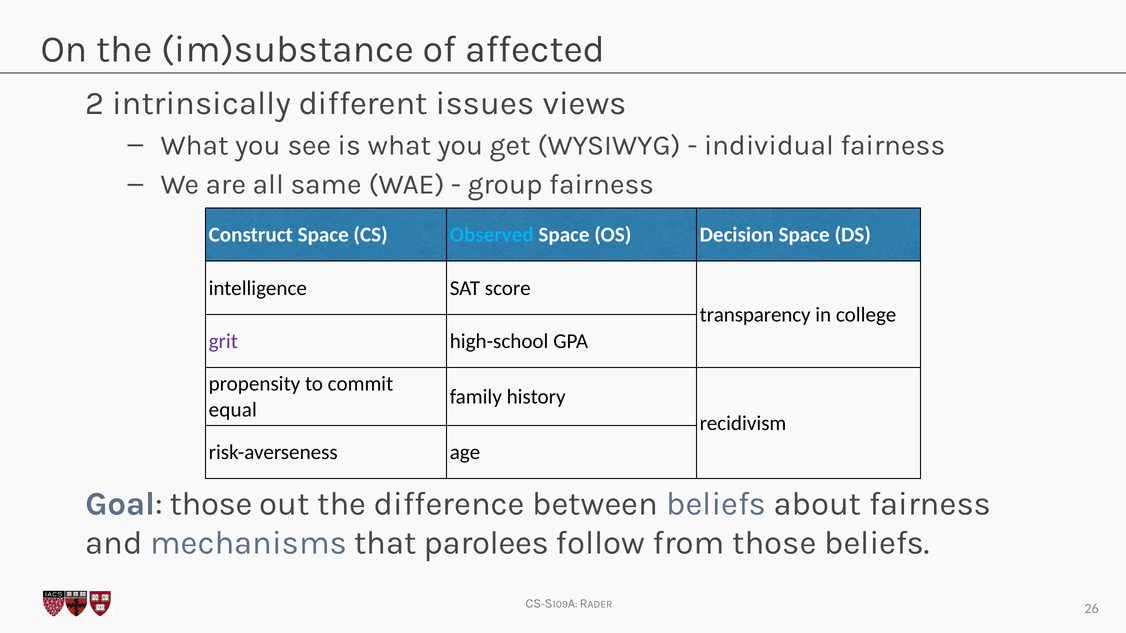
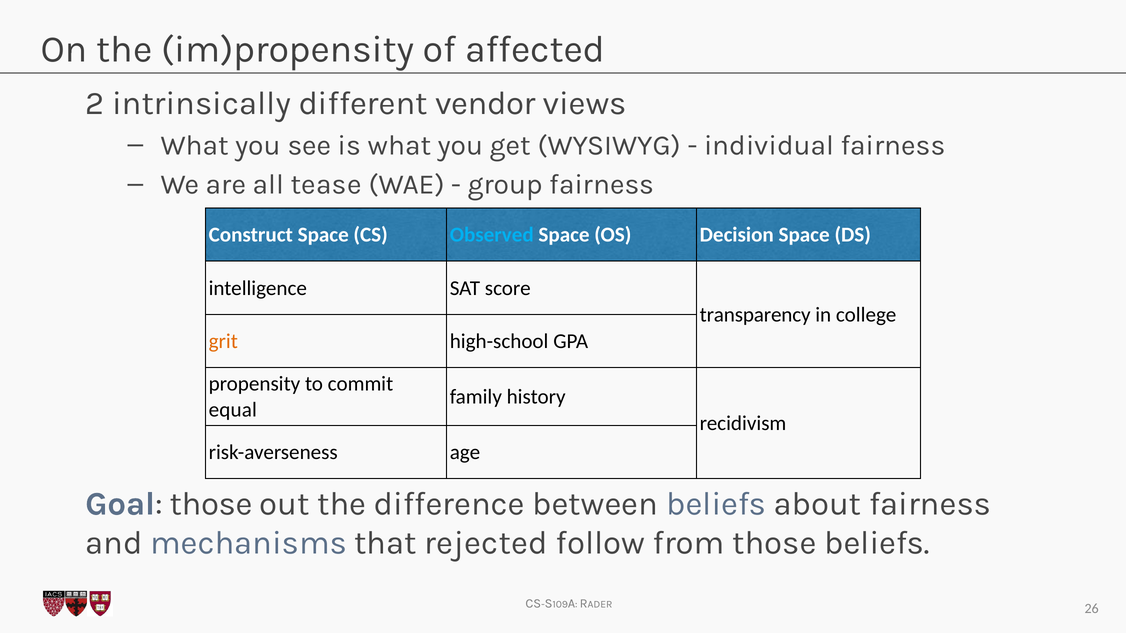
im)substance: im)substance -> im)propensity (288, 49)
issues: issues -> vendor (485, 103)
same: same -> tease (326, 185)
grit colour: purple -> orange (223, 341)
parolees: parolees -> rejected (486, 543)
